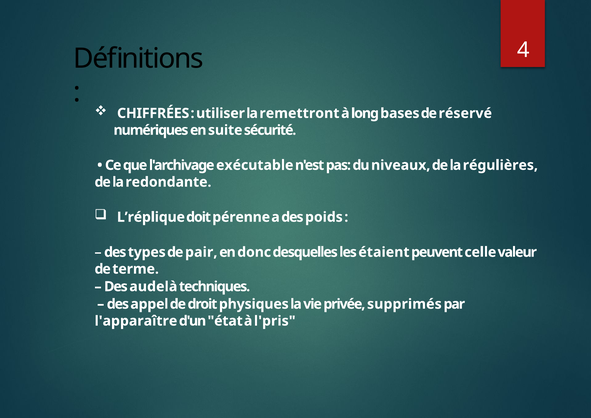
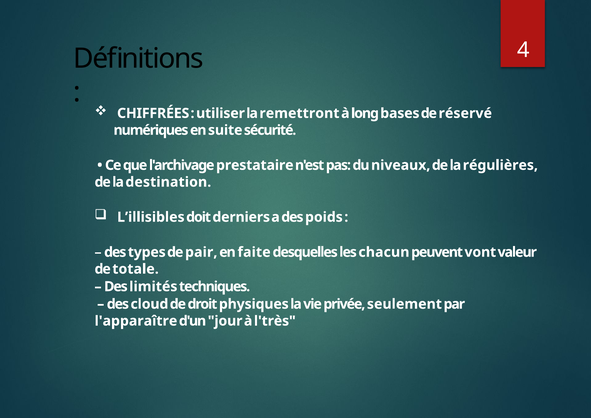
exécutable: exécutable -> prestataire (255, 165)
redondante: redondante -> destination (168, 182)
L’réplique: L’réplique -> L’illisibles (151, 217)
pérenne: pérenne -> derniers (241, 217)
donc: donc -> faite (254, 252)
étaient: étaient -> chacun (384, 252)
celle: celle -> vont (480, 252)
terme: terme -> totale (136, 269)
audelà: audelà -> limités (153, 287)
appel: appel -> cloud (149, 304)
supprimés: supprimés -> seulement (404, 304)
état: état -> jour (225, 321)
l'pris: l'pris -> l'très (275, 321)
